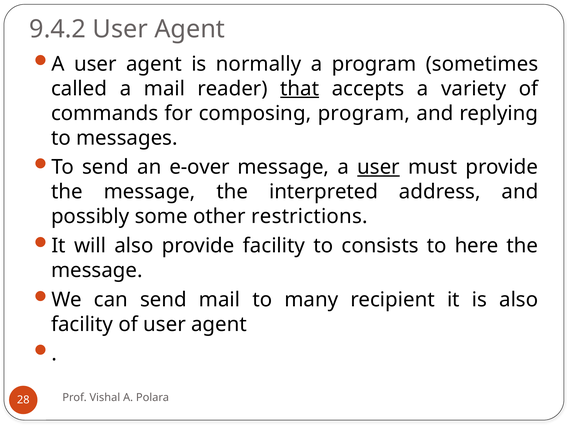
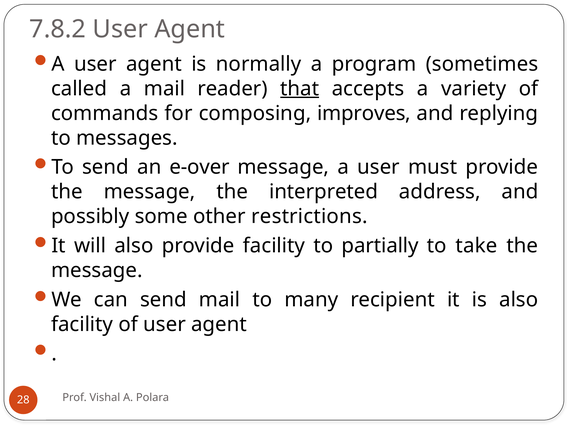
9.4.2: 9.4.2 -> 7.8.2 (58, 29)
composing program: program -> improves (364, 113)
user underline: present -> none (378, 167)
consists: consists -> partially (380, 246)
here: here -> take (476, 246)
